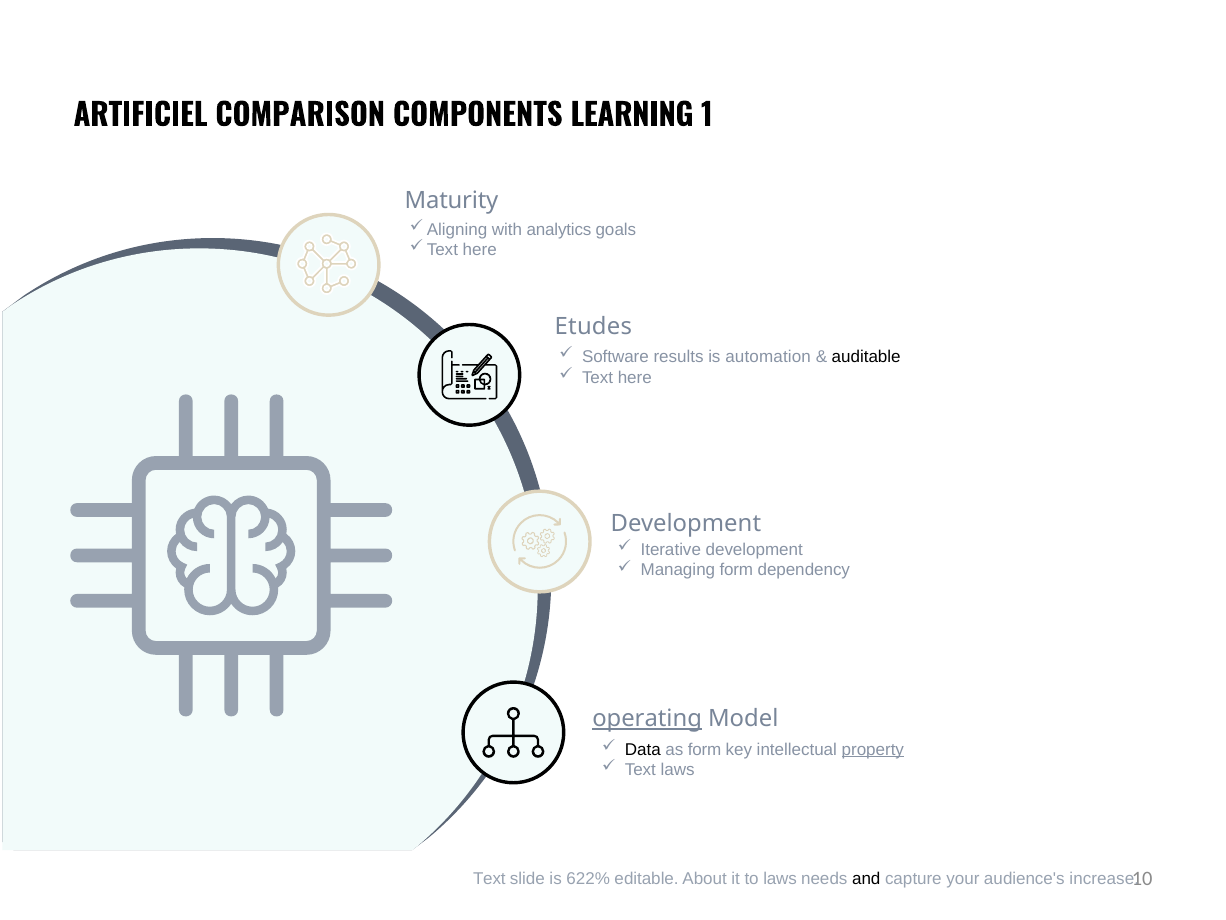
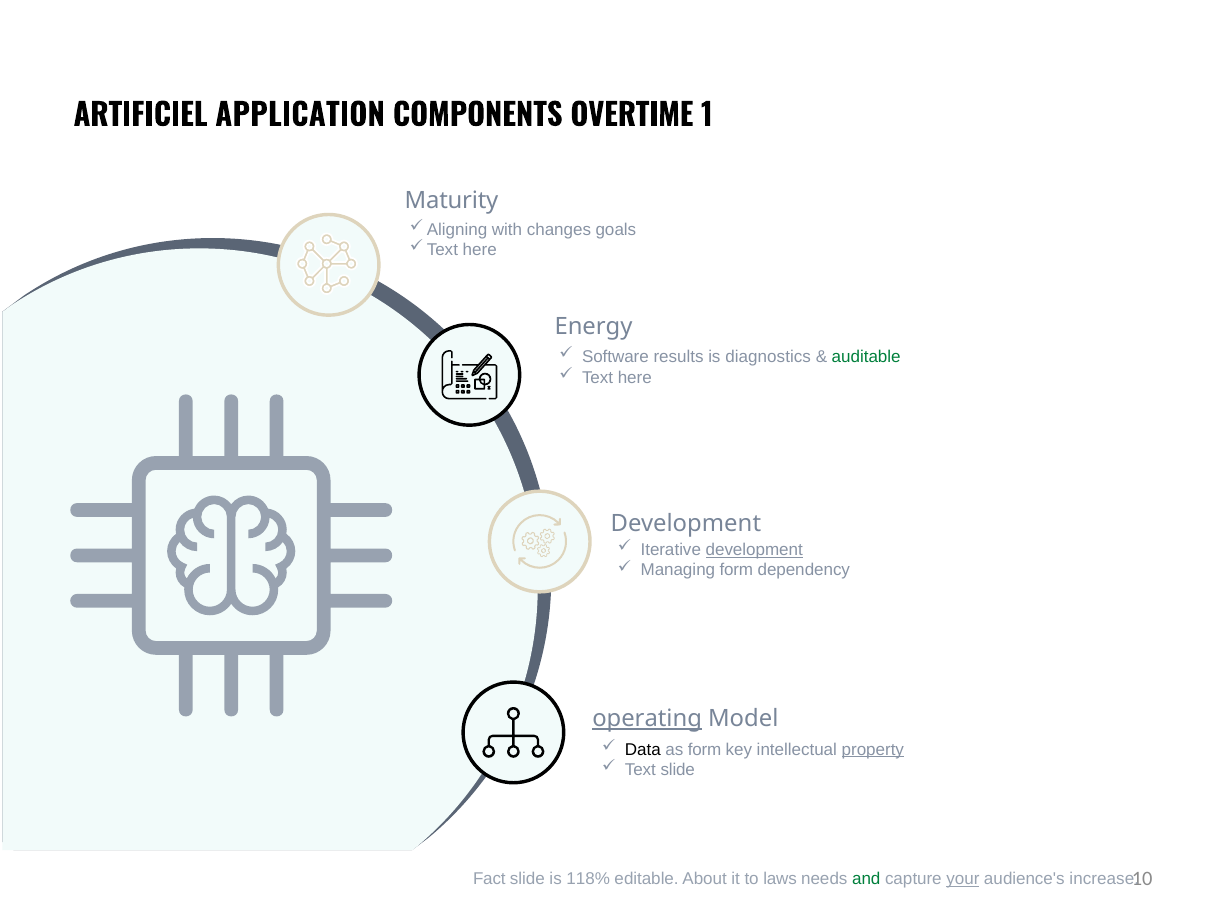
COMPARISON: COMPARISON -> APPLICATION (300, 116)
LEARNING: LEARNING -> OVERTIME (632, 116)
analytics: analytics -> changes (559, 229)
Etudes: Etudes -> Energy (593, 326)
automation: automation -> diagnostics (768, 357)
auditable colour: black -> green (866, 357)
development underline: none -> present (754, 549)
Text laws: laws -> slide (678, 770)
Text: Text -> Fact (489, 878)
622%: 622% -> 118% (588, 878)
and colour: black -> green (866, 878)
your underline: none -> present (963, 878)
